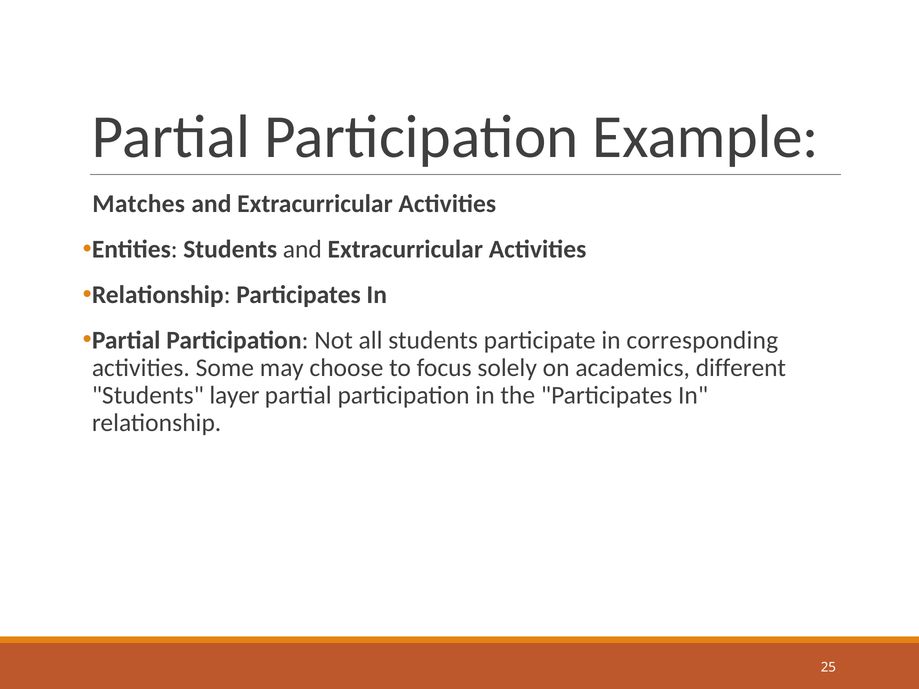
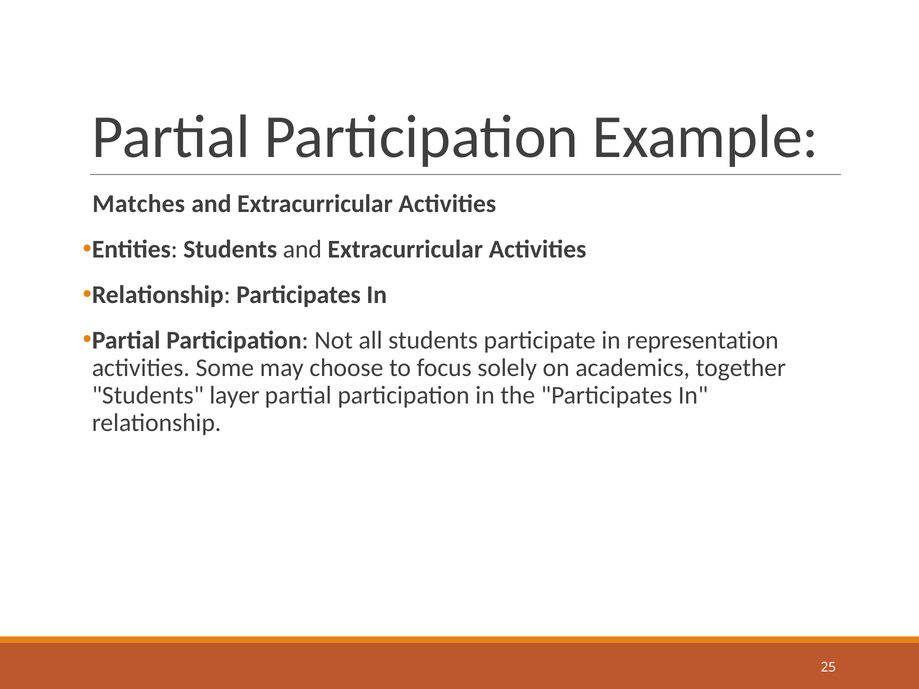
corresponding: corresponding -> representation (703, 340)
different: different -> together (741, 368)
